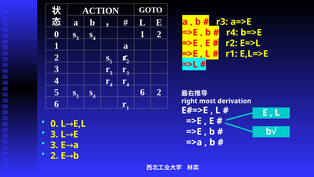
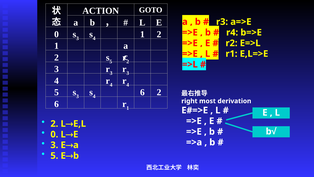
0: 0 -> 2 (54, 123)
3: 3 -> 0 (54, 134)
2: 2 -> 5 (54, 155)
